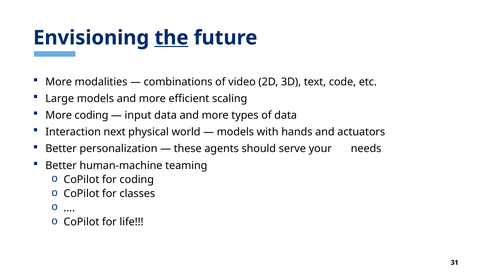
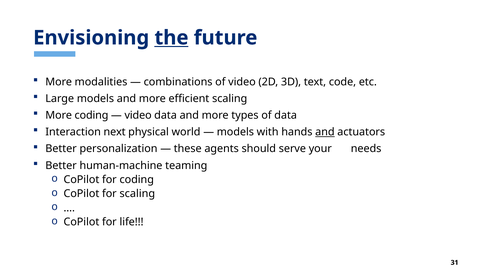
input: input -> video (138, 116)
and underline: none -> present (325, 132)
for classes: classes -> scaling (137, 194)
